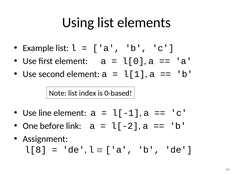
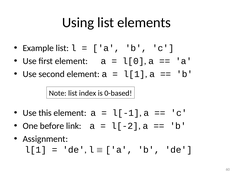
line: line -> this (45, 113)
l[8: l[8 -> l[1 (36, 150)
